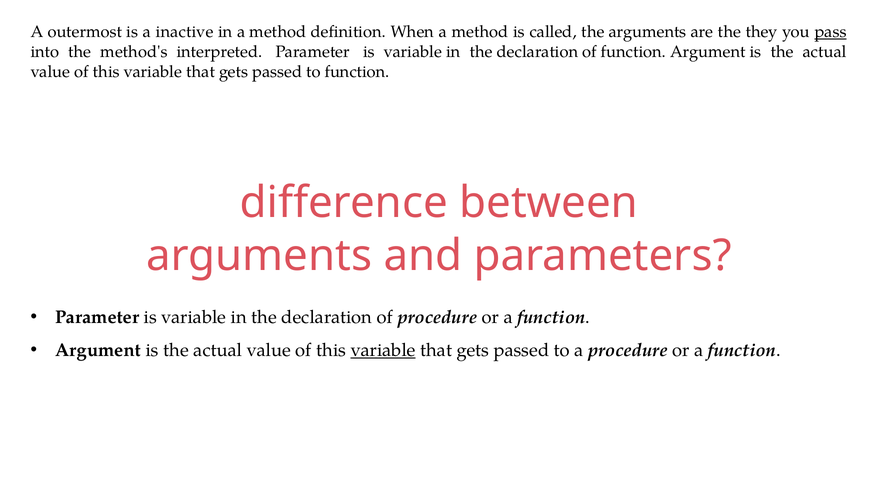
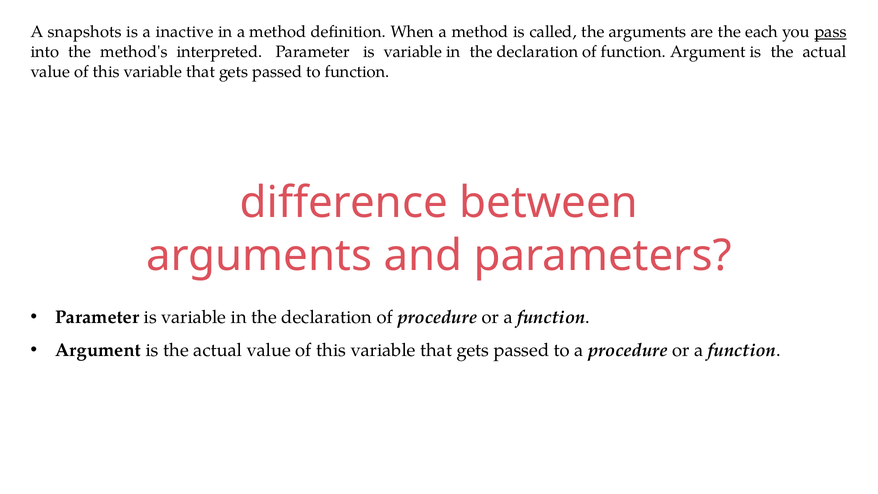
outermost: outermost -> snapshots (85, 32)
they: they -> each (762, 32)
variable underline: present -> none (383, 350)
